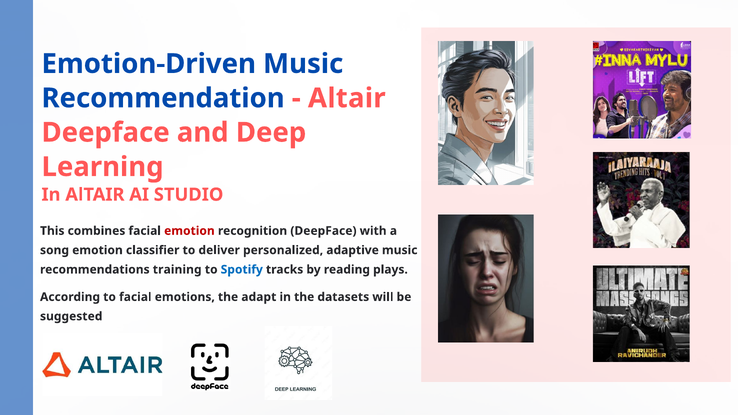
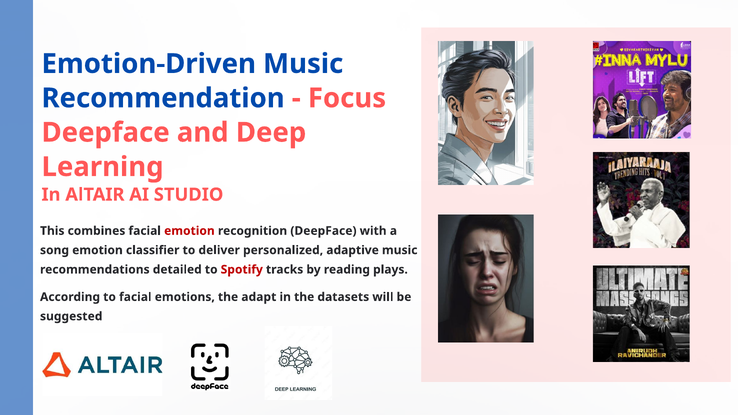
Altair: Altair -> Focus (347, 98)
training: training -> detailed (177, 270)
Spotify colour: blue -> red (242, 270)
